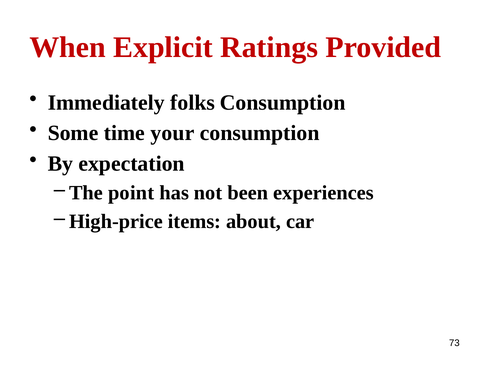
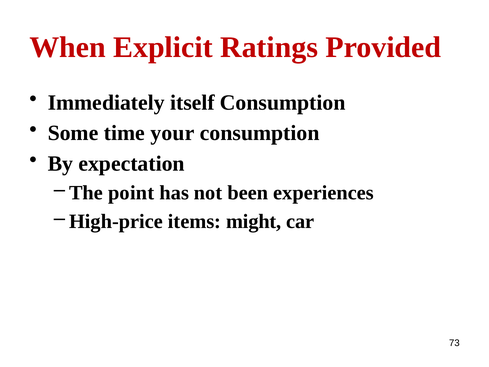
folks: folks -> itself (193, 103)
about: about -> might (254, 221)
